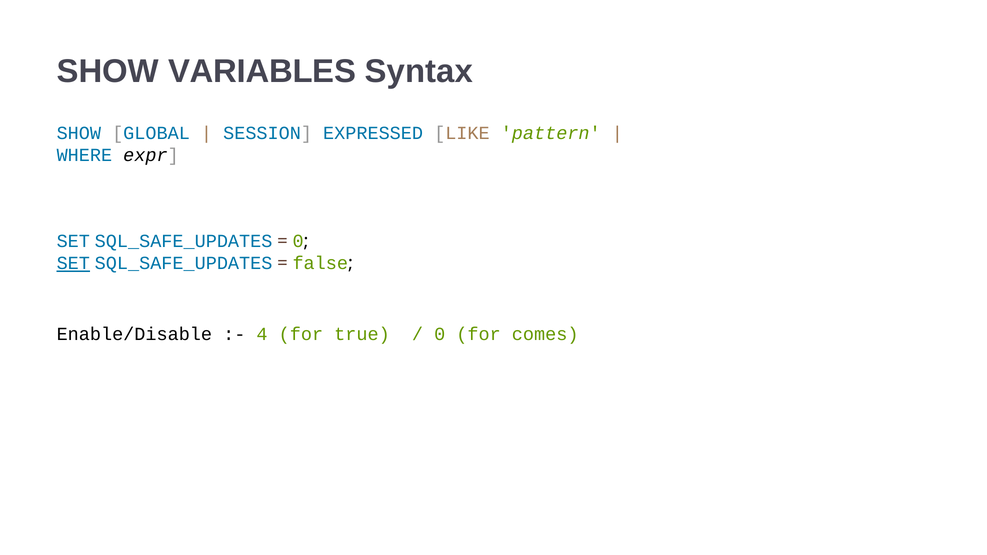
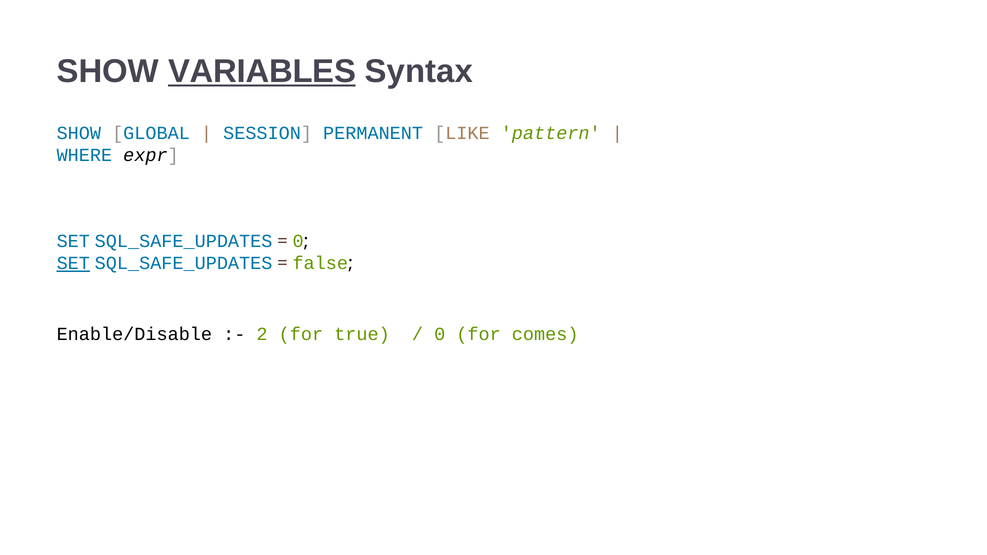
VARIABLES underline: none -> present (262, 71)
EXPRESSED: EXPRESSED -> PERMANENT (373, 133)
4: 4 -> 2 (262, 334)
